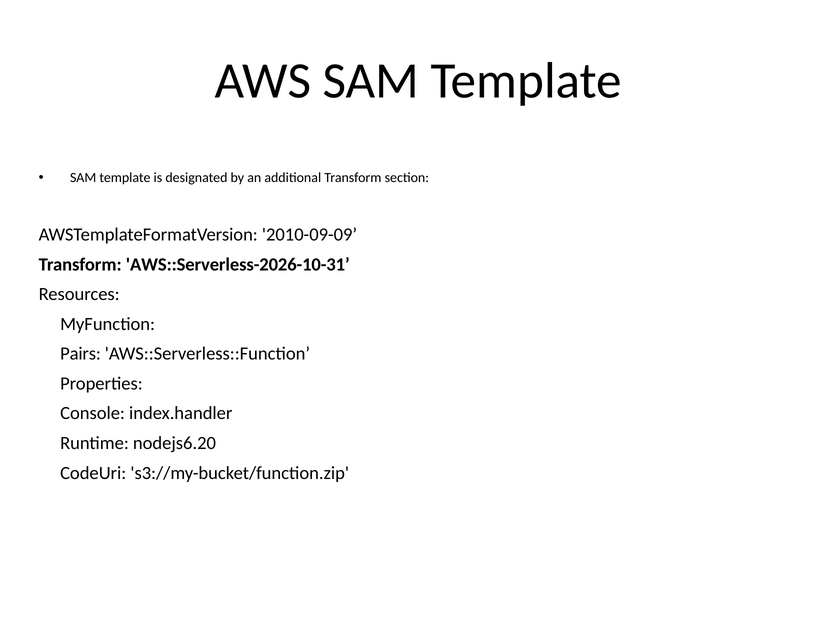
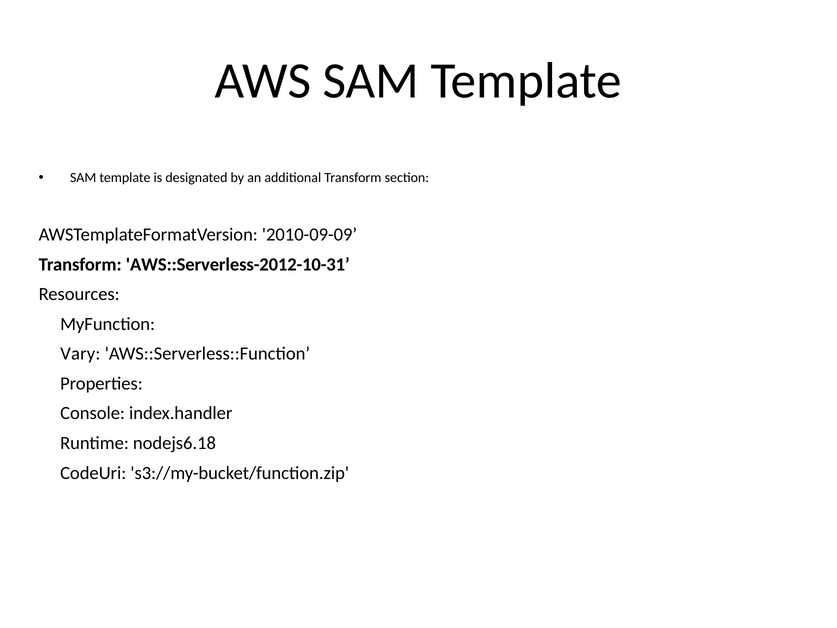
AWS::Serverless-2026-10-31: AWS::Serverless-2026-10-31 -> AWS::Serverless-2012-10-31 (238, 264)
Pairs: Pairs -> Vary (80, 354)
nodejs6.20: nodejs6.20 -> nodejs6.18 (174, 443)
